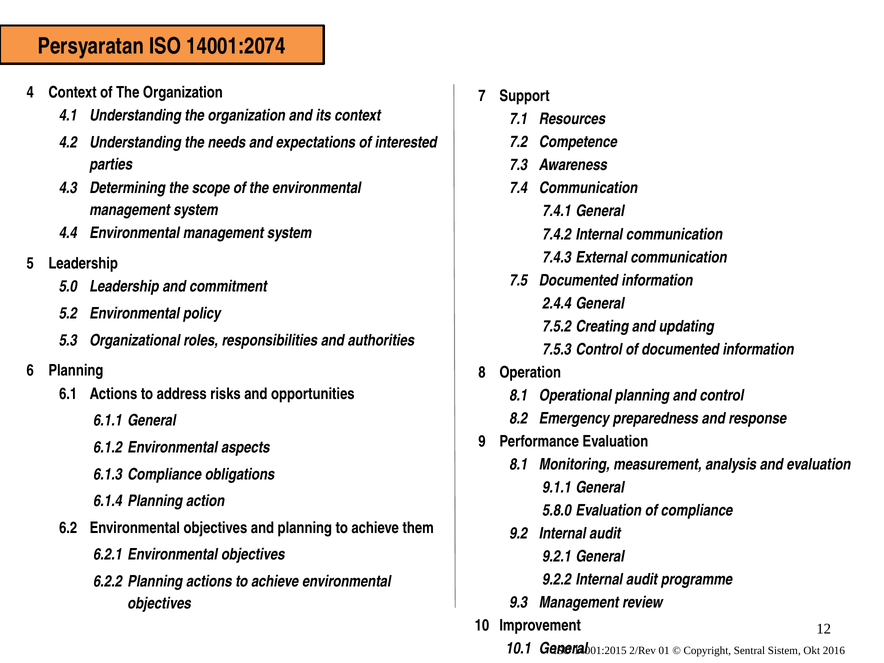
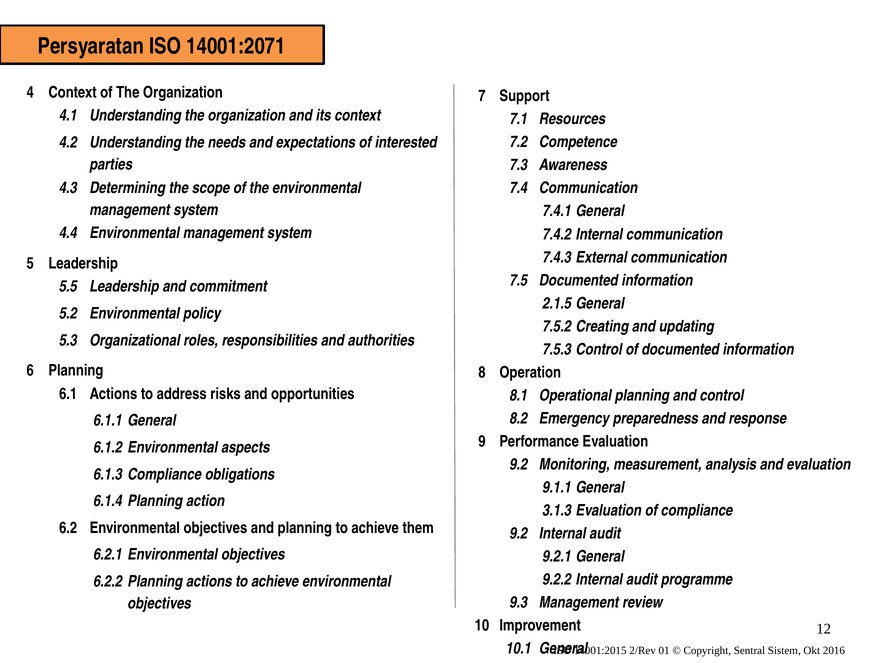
14001:2074: 14001:2074 -> 14001:2071 (236, 46)
5.0: 5.0 -> 5.5 (68, 287)
2.4.4: 2.4.4 -> 2.1.5 (557, 303)
8.1: 8.1 -> 9.2 (519, 464)
5.8.0: 5.8.0 -> 3.1.3 (557, 510)
